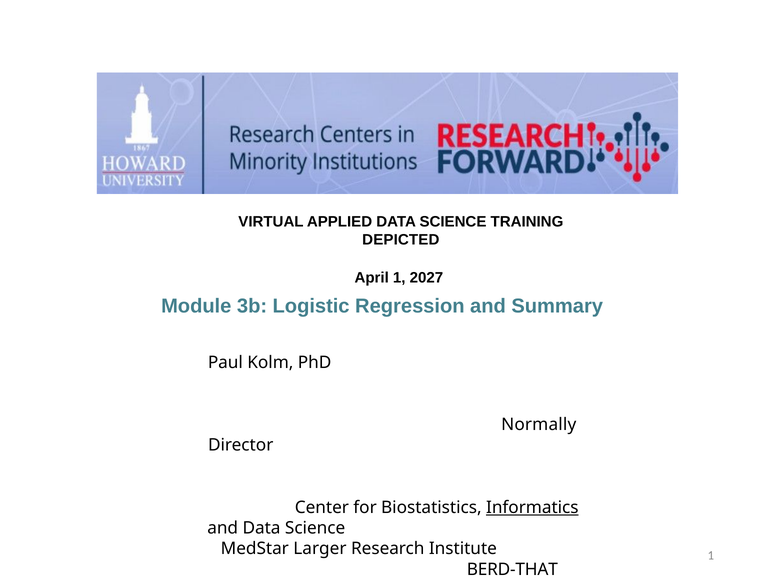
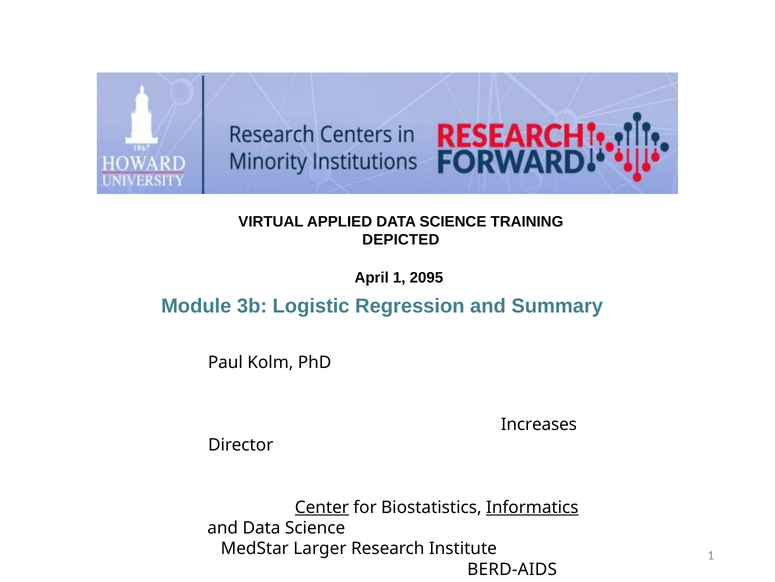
2027: 2027 -> 2095 (426, 277)
Normally: Normally -> Increases (539, 424)
Center underline: none -> present (322, 507)
BERD-THAT: BERD-THAT -> BERD-AIDS (512, 569)
